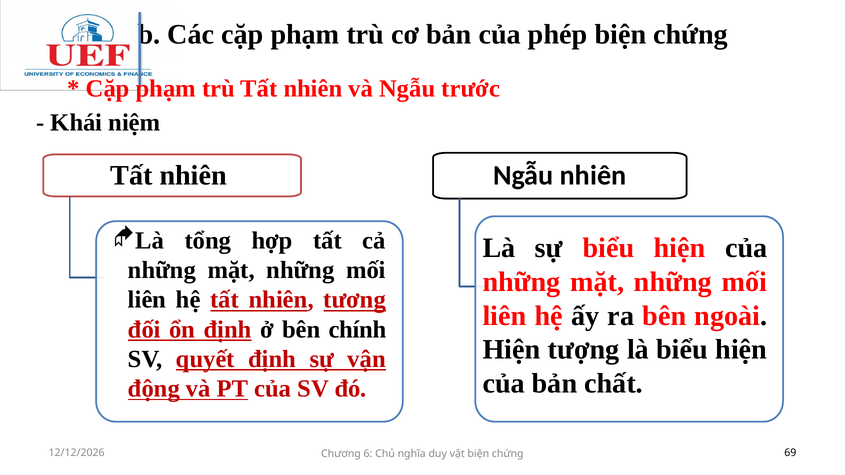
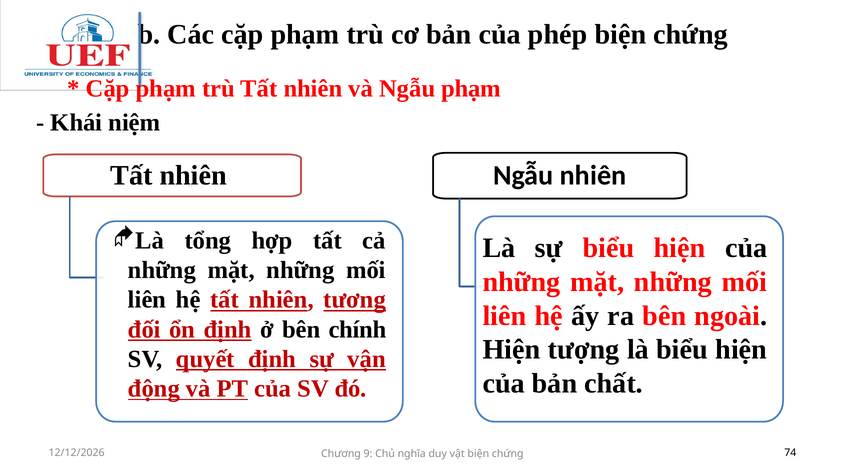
Ngẫu trước: trước -> phạm (471, 89)
6: 6 -> 9 (368, 454)
69: 69 -> 74 (790, 453)
